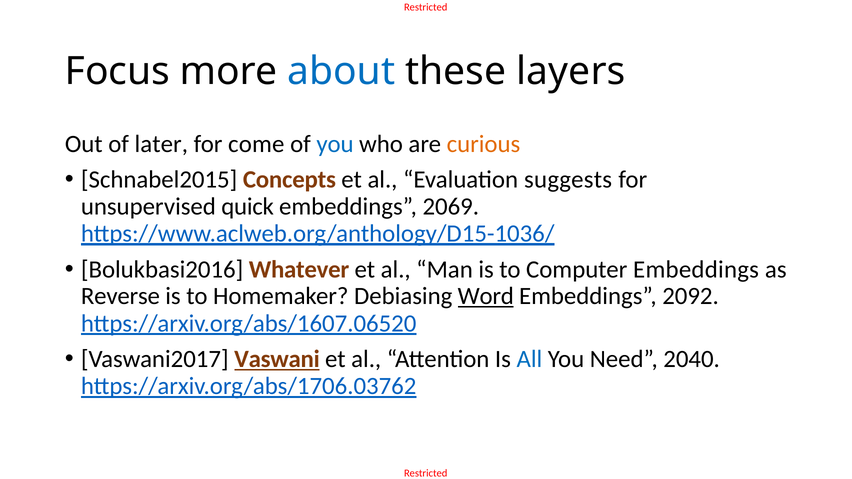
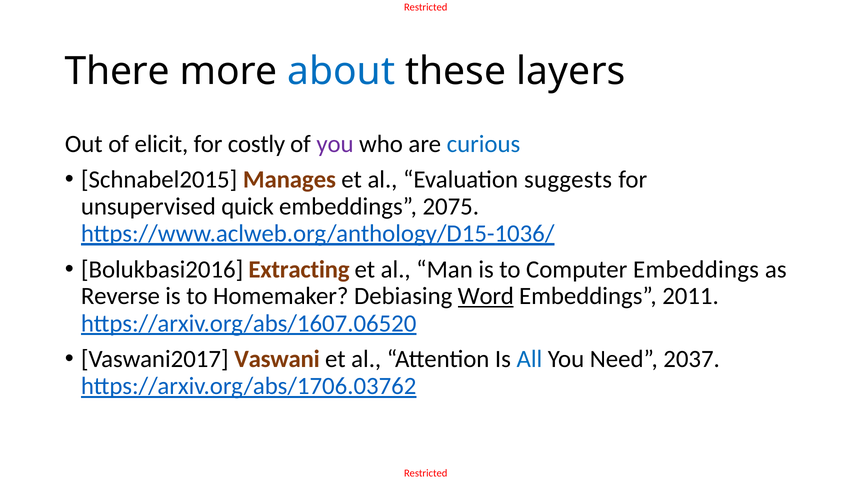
Focus: Focus -> There (117, 72)
later: later -> elicit (161, 144)
come: come -> costly (256, 144)
you colour: blue -> purple (335, 144)
curious colour: orange -> blue (483, 144)
Concepts: Concepts -> Manages (289, 180)
2069: 2069 -> 2075 (451, 206)
Whatever: Whatever -> Extracting (299, 269)
2092: 2092 -> 2011 (691, 296)
Vaswani underline: present -> none (277, 359)
2040: 2040 -> 2037 (692, 359)
